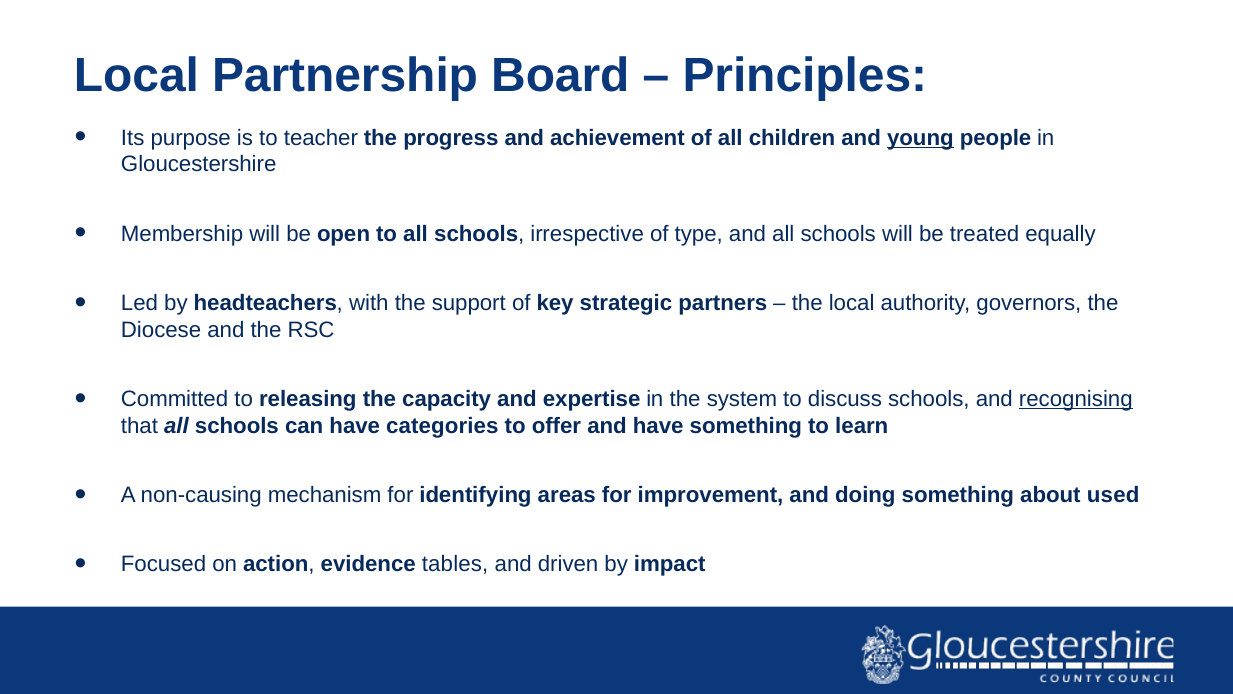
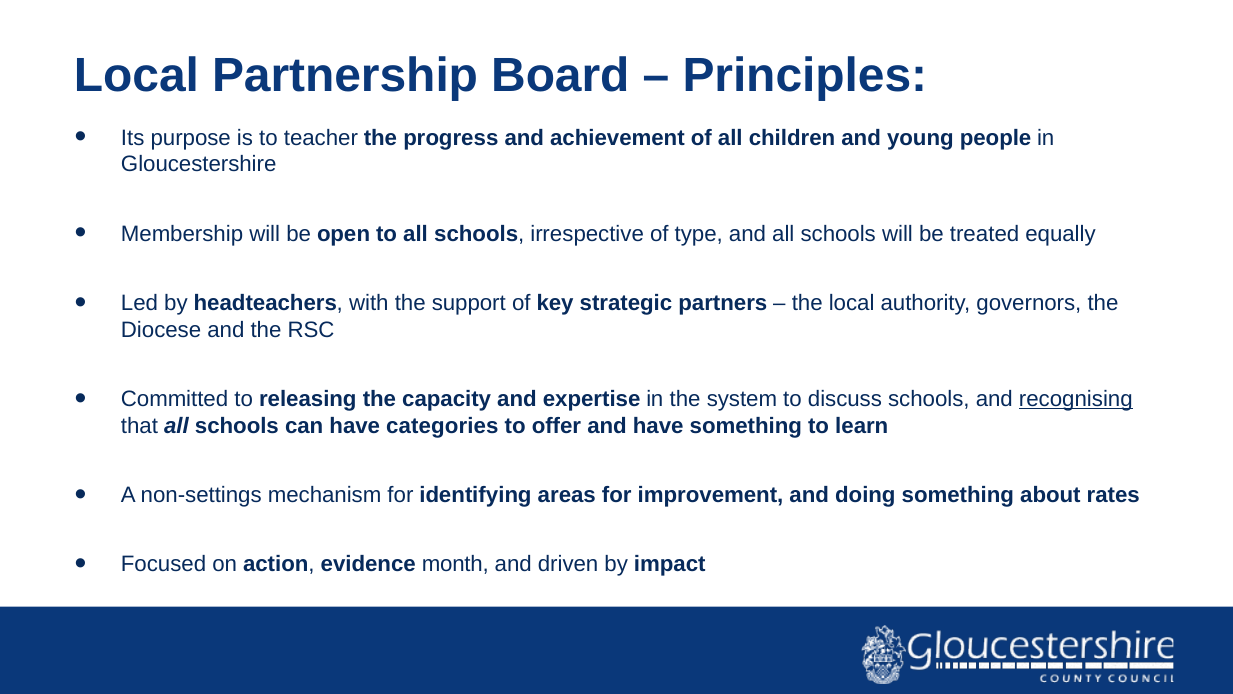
young underline: present -> none (920, 138)
non-causing: non-causing -> non-settings (201, 495)
used: used -> rates (1113, 495)
tables: tables -> month (455, 564)
